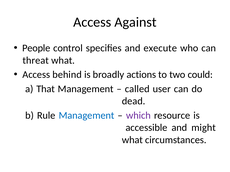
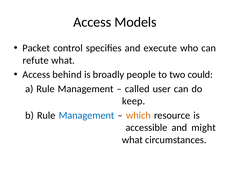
Against: Against -> Models (136, 22)
People: People -> Packet (36, 48)
threat: threat -> refute (36, 61)
actions: actions -> people (141, 75)
a That: That -> Rule (46, 89)
dead: dead -> keep (134, 101)
which colour: purple -> orange (138, 116)
